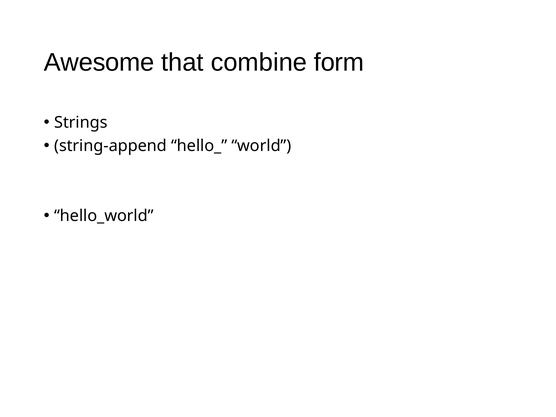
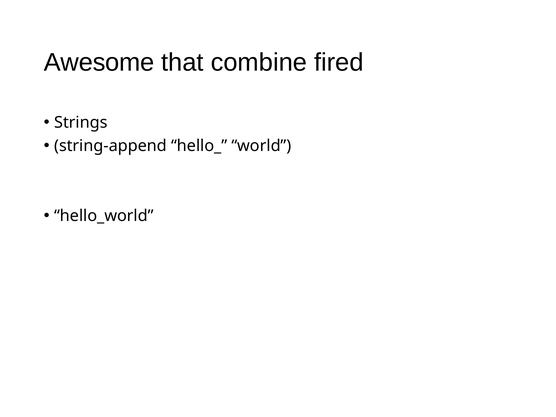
form: form -> fired (339, 62)
